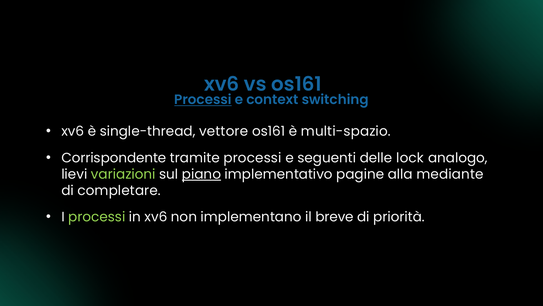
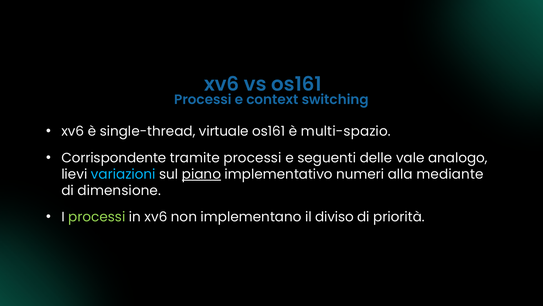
Processi underline: present -> none (203, 100)
vettore: vettore -> virtuale (224, 131)
lock: lock -> vale (410, 158)
variazioni colour: light green -> light blue (123, 174)
pagine: pagine -> numeri (360, 174)
completare: completare -> dimensione (119, 190)
breve: breve -> diviso (334, 217)
